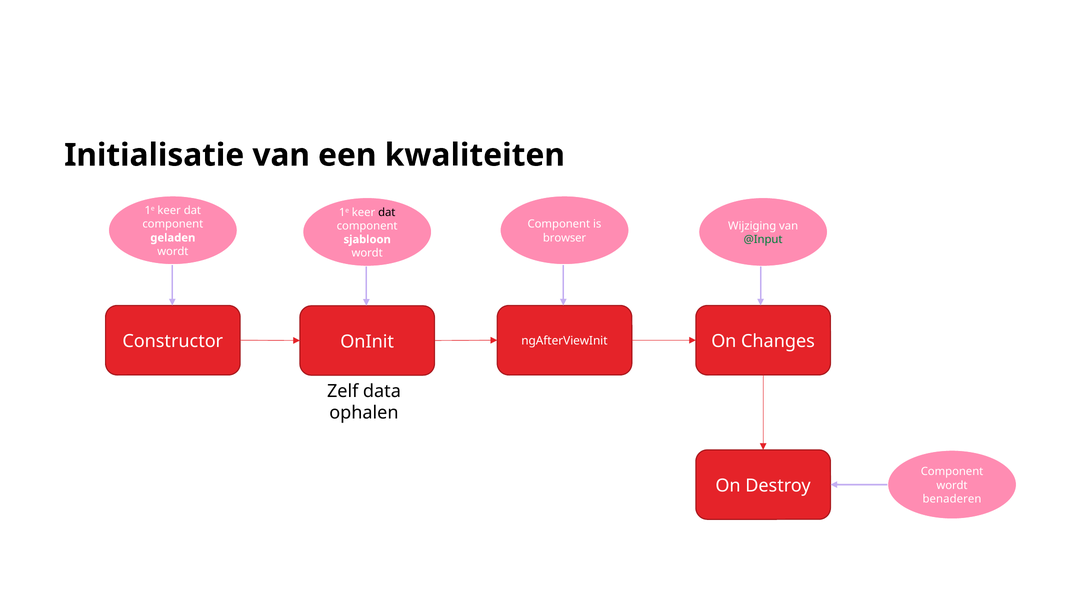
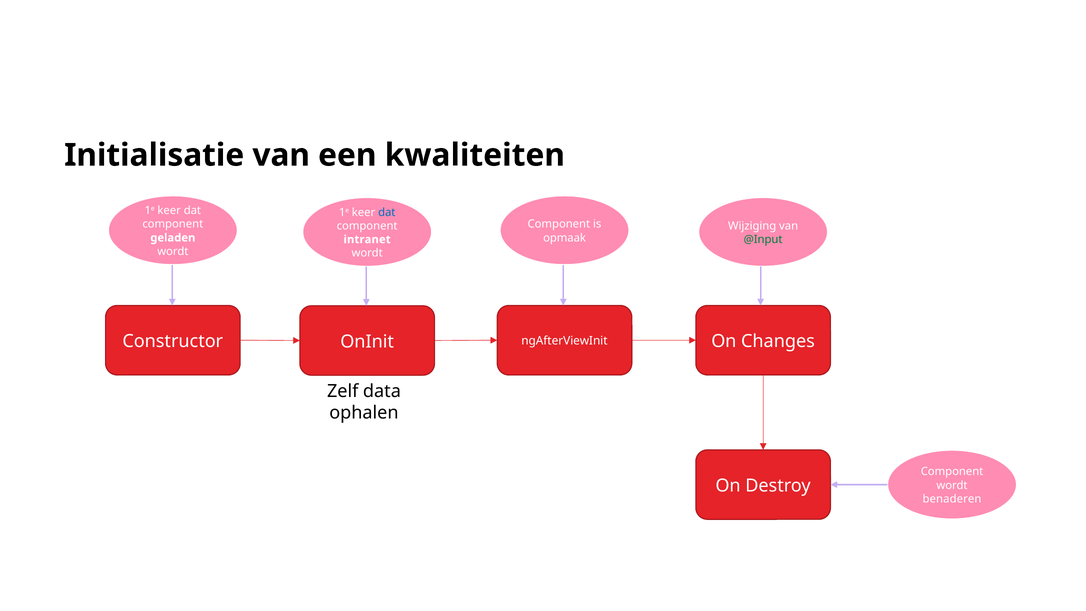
dat colour: black -> blue (387, 212)
browser: browser -> opmaak (565, 238)
sjabloon: sjabloon -> intranet (367, 239)
